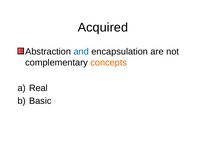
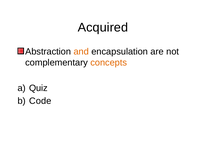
and colour: blue -> orange (81, 52)
Real: Real -> Quiz (38, 88)
Basic: Basic -> Code (40, 101)
